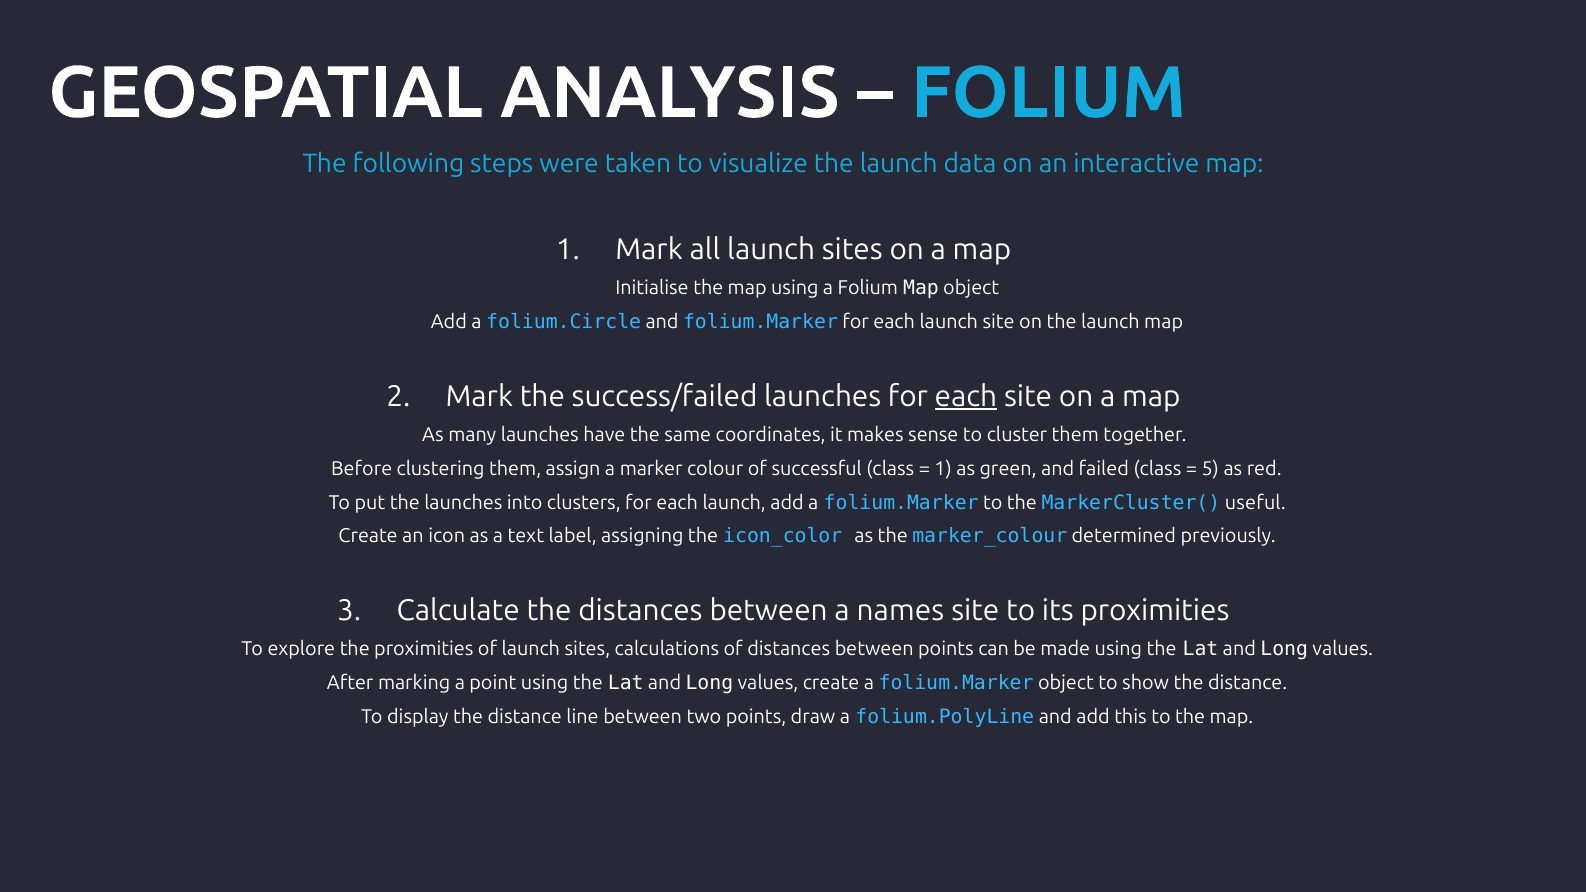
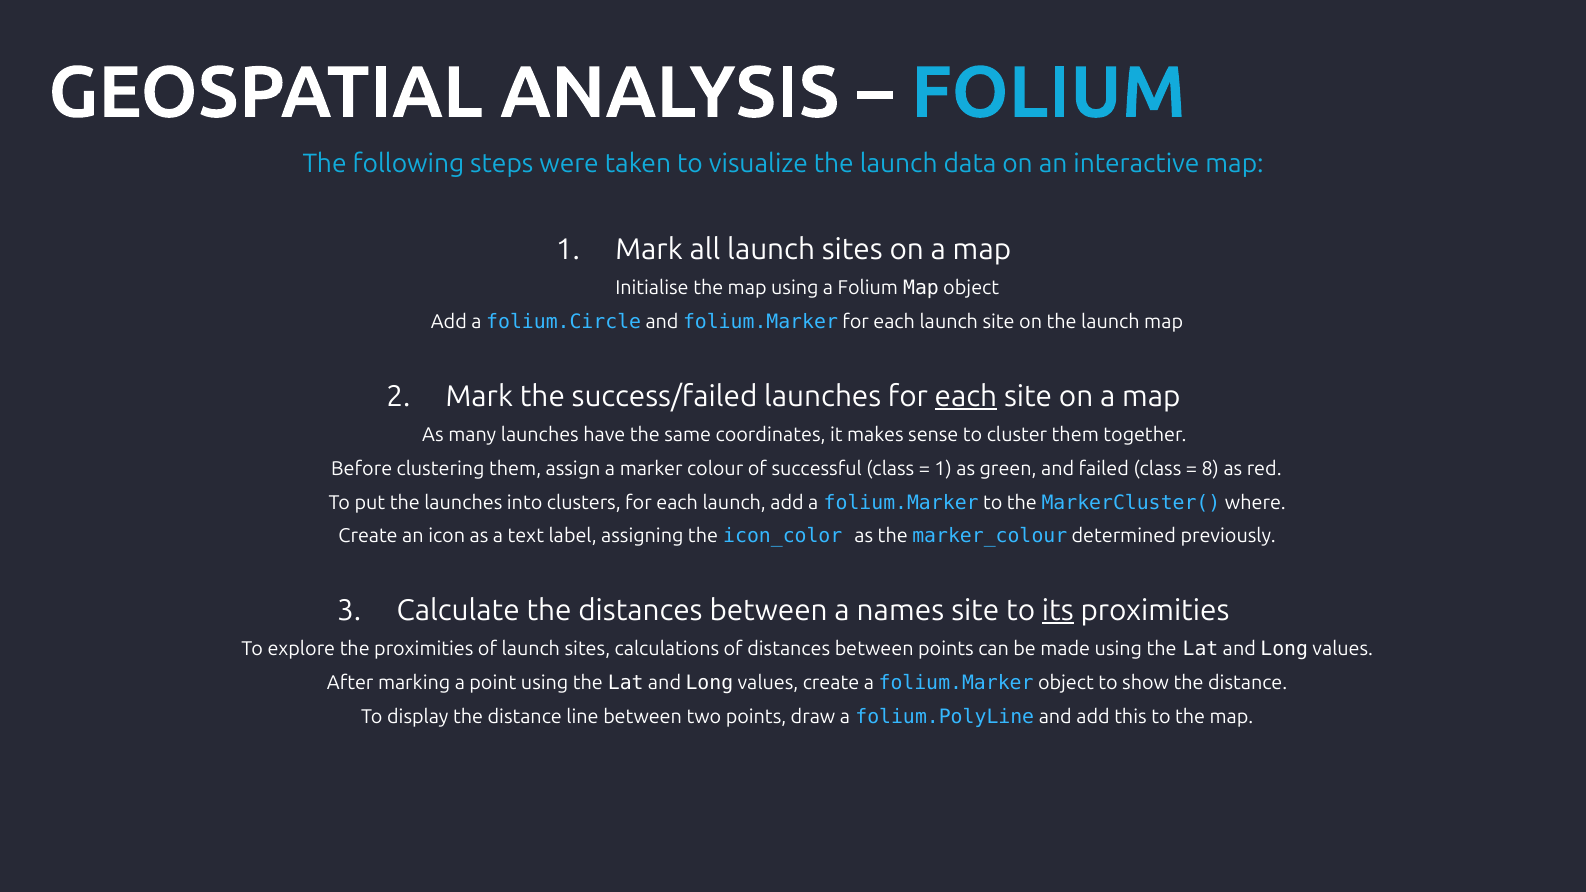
5: 5 -> 8 (1210, 469)
useful: useful -> where (1255, 503)
its underline: none -> present (1058, 610)
